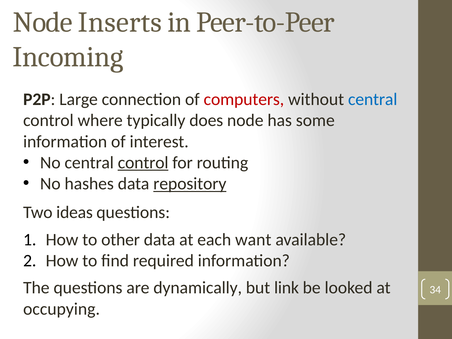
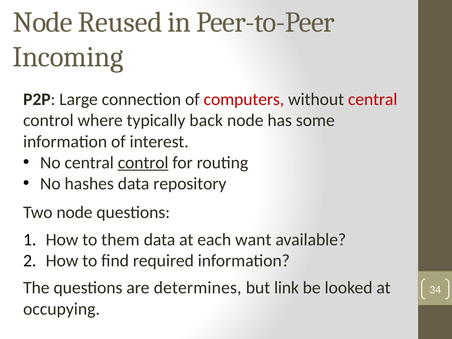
Inserts: Inserts -> Reused (120, 22)
central colour: blue -> red (373, 99)
does: does -> back (206, 120)
repository underline: present -> none (190, 184)
Two ideas: ideas -> node (75, 212)
other: other -> them (120, 240)
dynamically: dynamically -> determines (198, 288)
